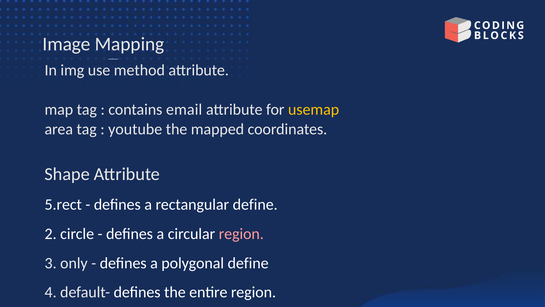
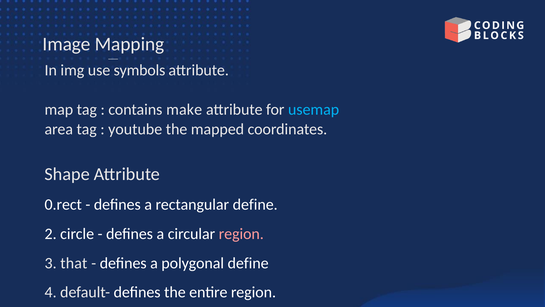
method: method -> symbols (139, 70)
email: email -> make (184, 110)
usemap colour: yellow -> light blue (314, 110)
5.rect: 5.rect -> 0.rect (63, 204)
only: only -> that (74, 263)
